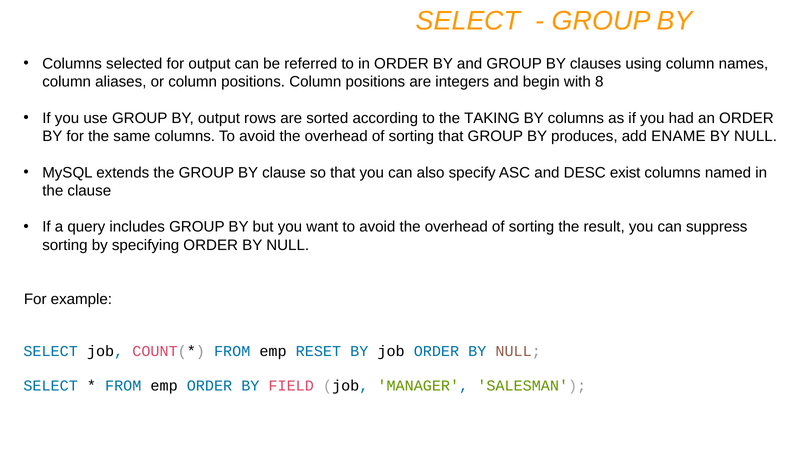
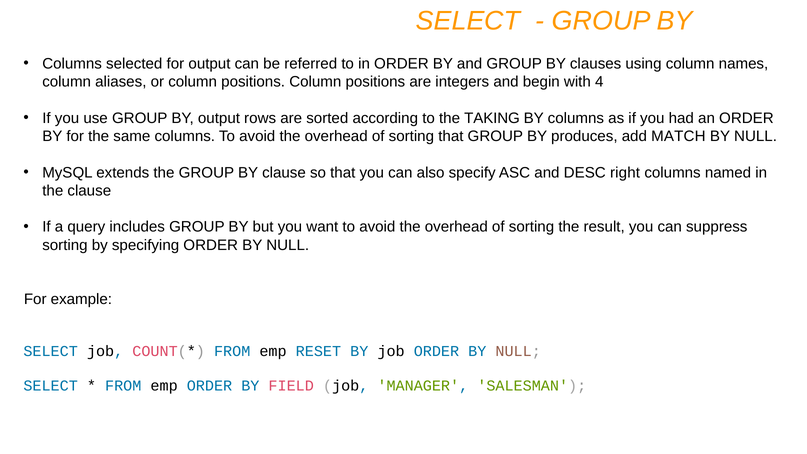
8: 8 -> 4 (599, 82)
ENAME: ENAME -> MATCH (678, 136)
exist: exist -> right (625, 172)
